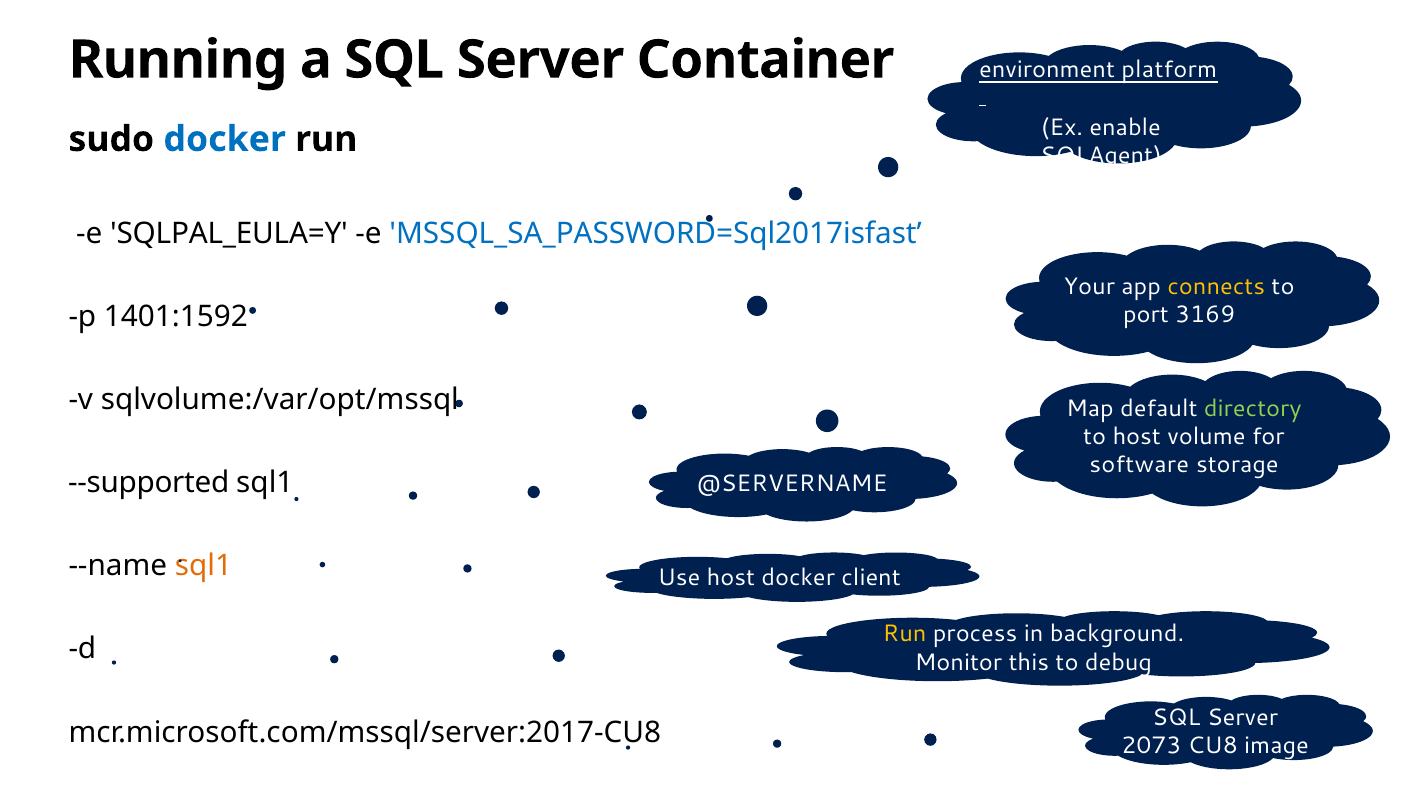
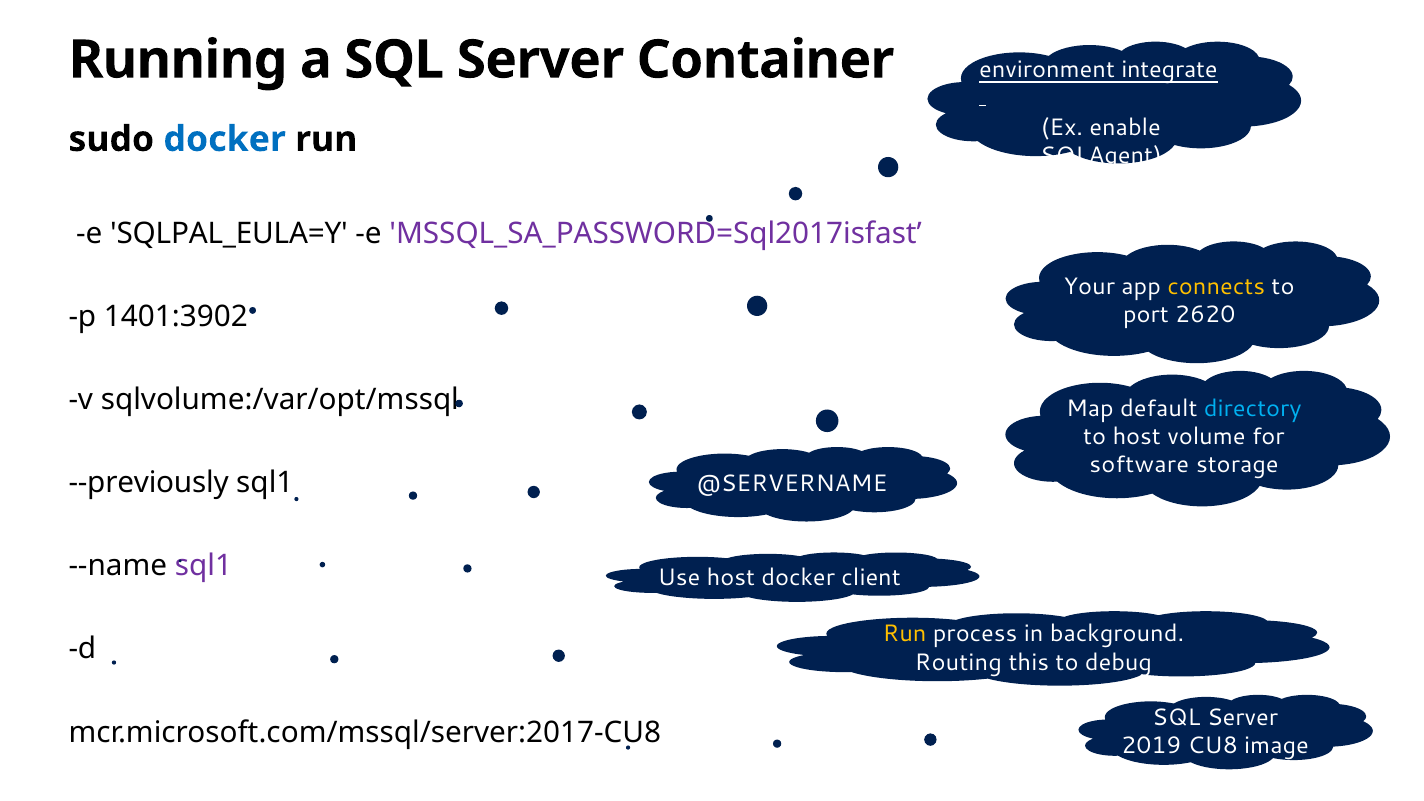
platform: platform -> integrate (1170, 70)
MSSQL_SA_PASSWORD=Sql2017isfast colour: blue -> purple (656, 234)
3169: 3169 -> 2620 (1205, 315)
1401:1592: 1401:1592 -> 1401:3902 (176, 317)
directory colour: light green -> light blue (1253, 408)
--supported: --supported -> --previously (149, 483)
sql1 colour: orange -> purple (203, 566)
Monitor: Monitor -> Routing (958, 662)
2073: 2073 -> 2019 (1151, 746)
